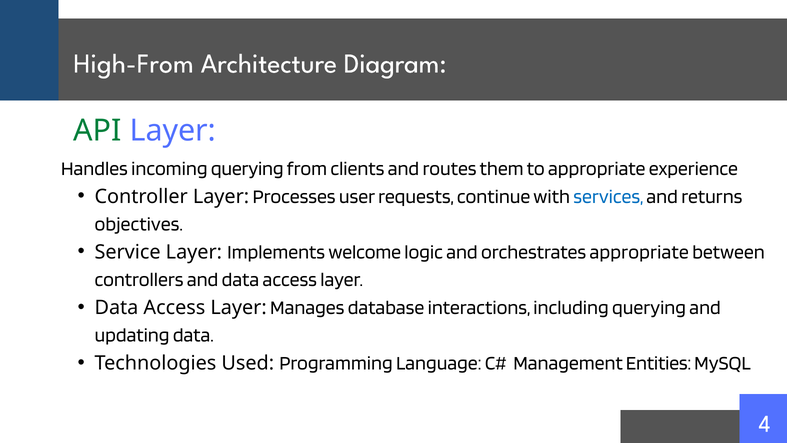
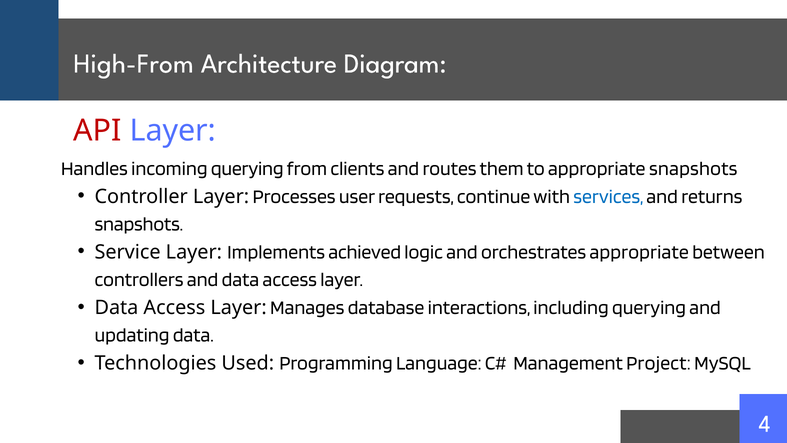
API colour: green -> red (98, 131)
appropriate experience: experience -> snapshots (693, 169)
objectives: objectives -> snapshots (139, 224)
welcome: welcome -> achieved (365, 252)
Entities: Entities -> Project (658, 363)
